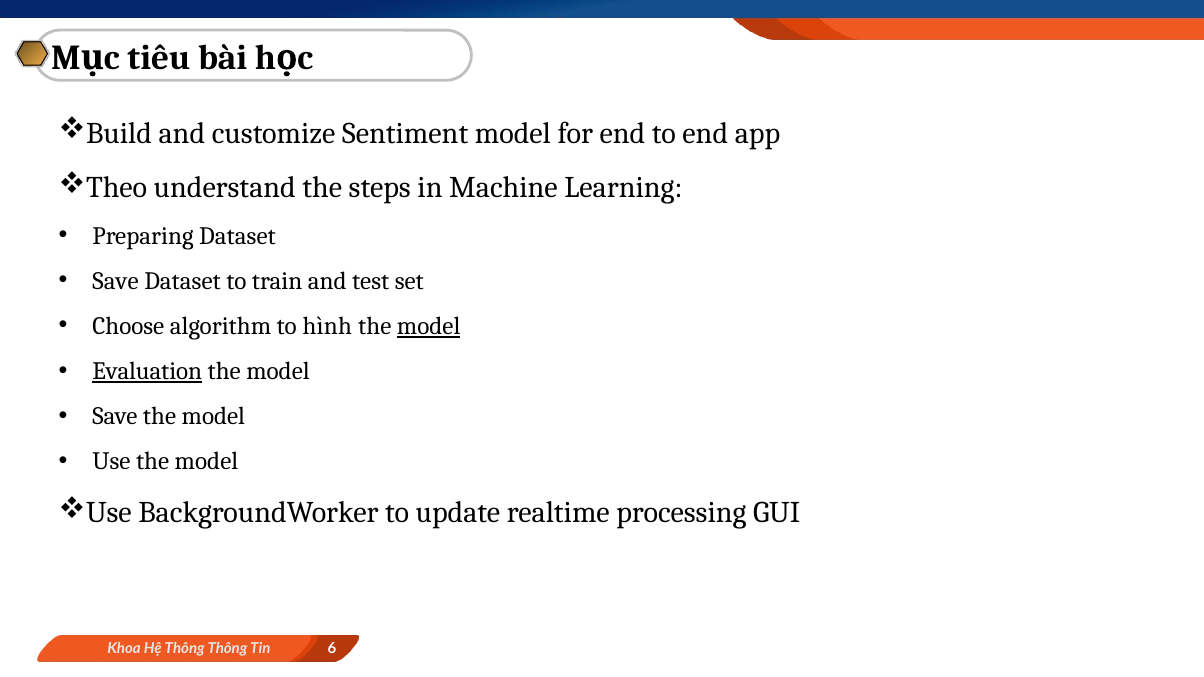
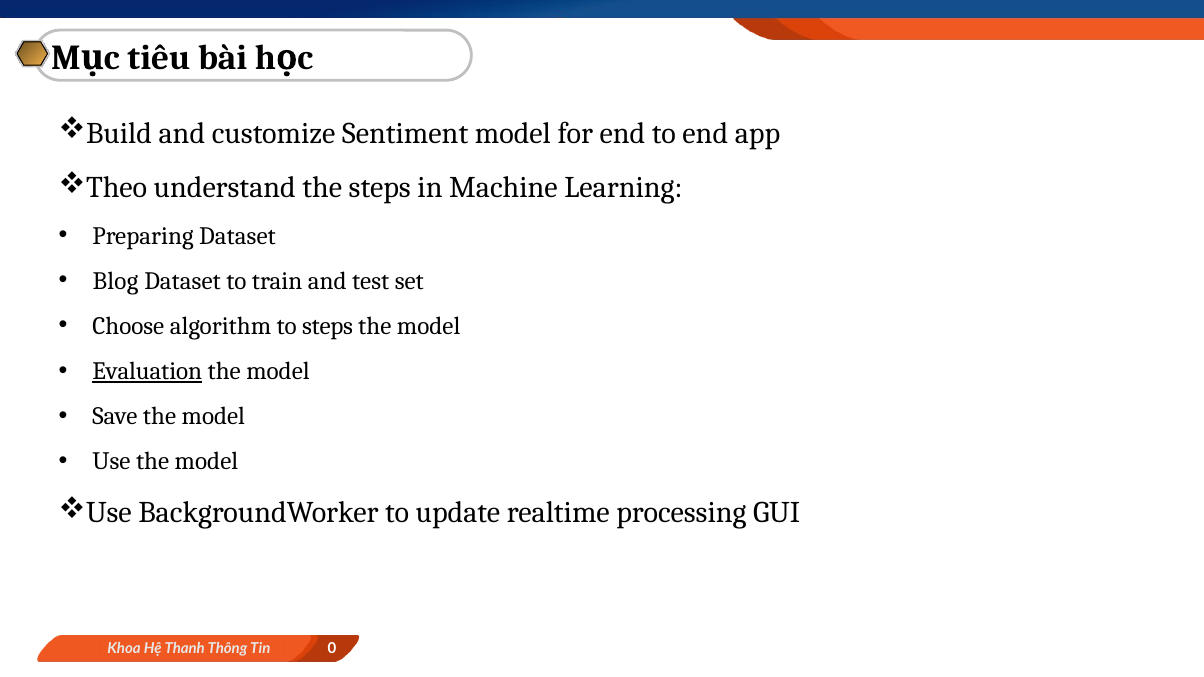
Save: Save -> Blog (115, 281)
to hình: hình -> steps (328, 326)
model underline: present -> none (429, 326)
Hệ Thông: Thông -> Thanh (185, 649)
6: 6 -> 0 (332, 649)
